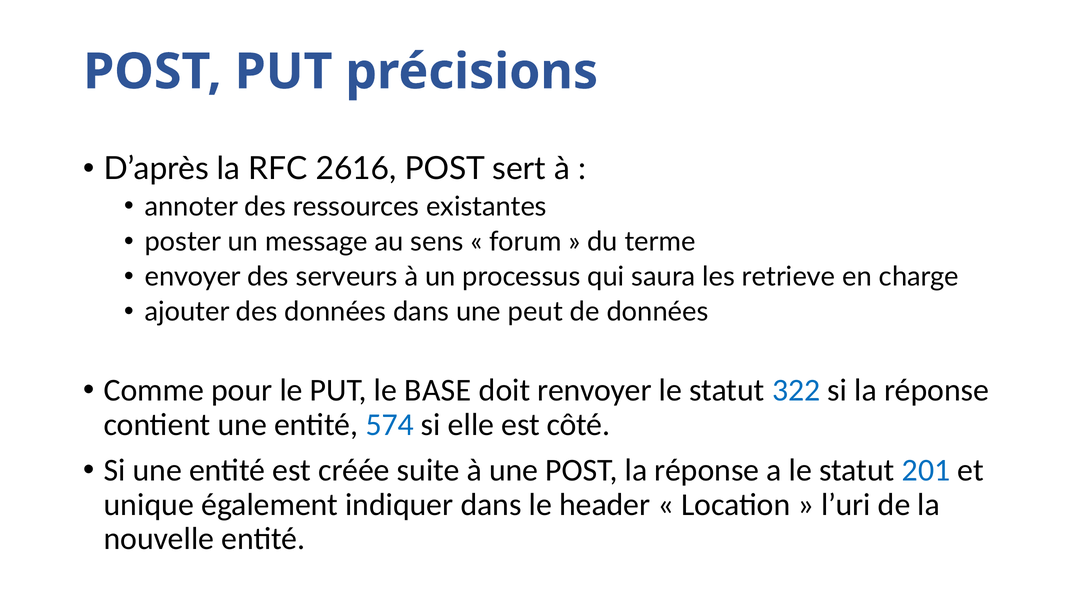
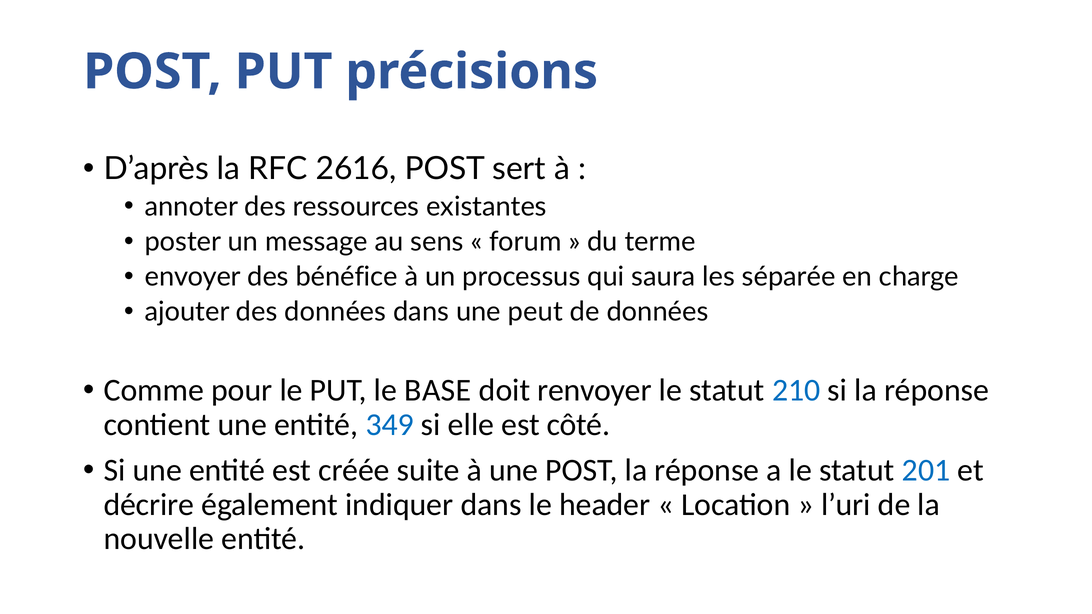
serveurs: serveurs -> bénéfice (347, 277)
retrieve: retrieve -> séparée (789, 277)
322: 322 -> 210 (796, 390)
574: 574 -> 349 (390, 425)
unique: unique -> décrire (149, 505)
